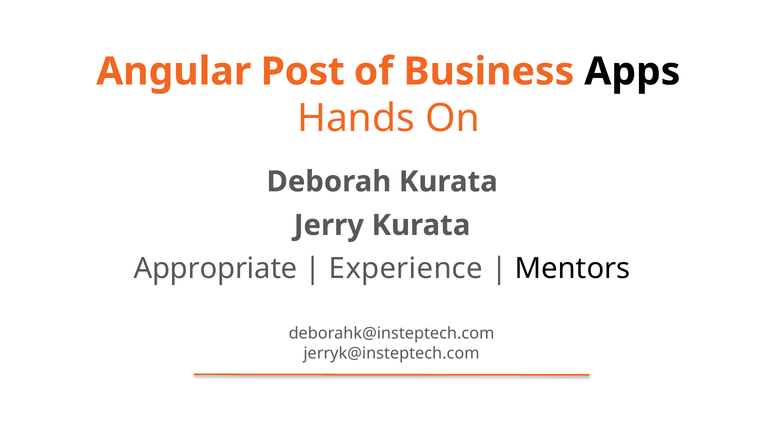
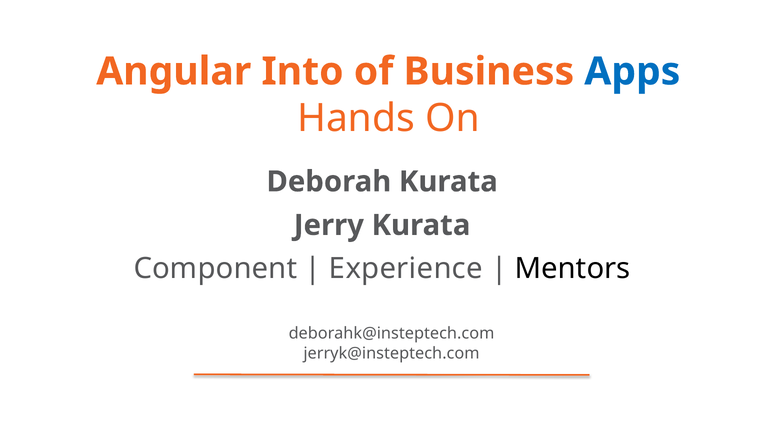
Post: Post -> Into (303, 72)
Apps colour: black -> blue (632, 72)
Appropriate: Appropriate -> Component (215, 269)
